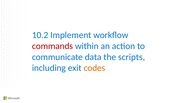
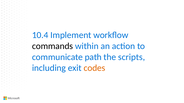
10.2: 10.2 -> 10.4 (40, 35)
commands colour: red -> black (53, 46)
data: data -> path (93, 57)
